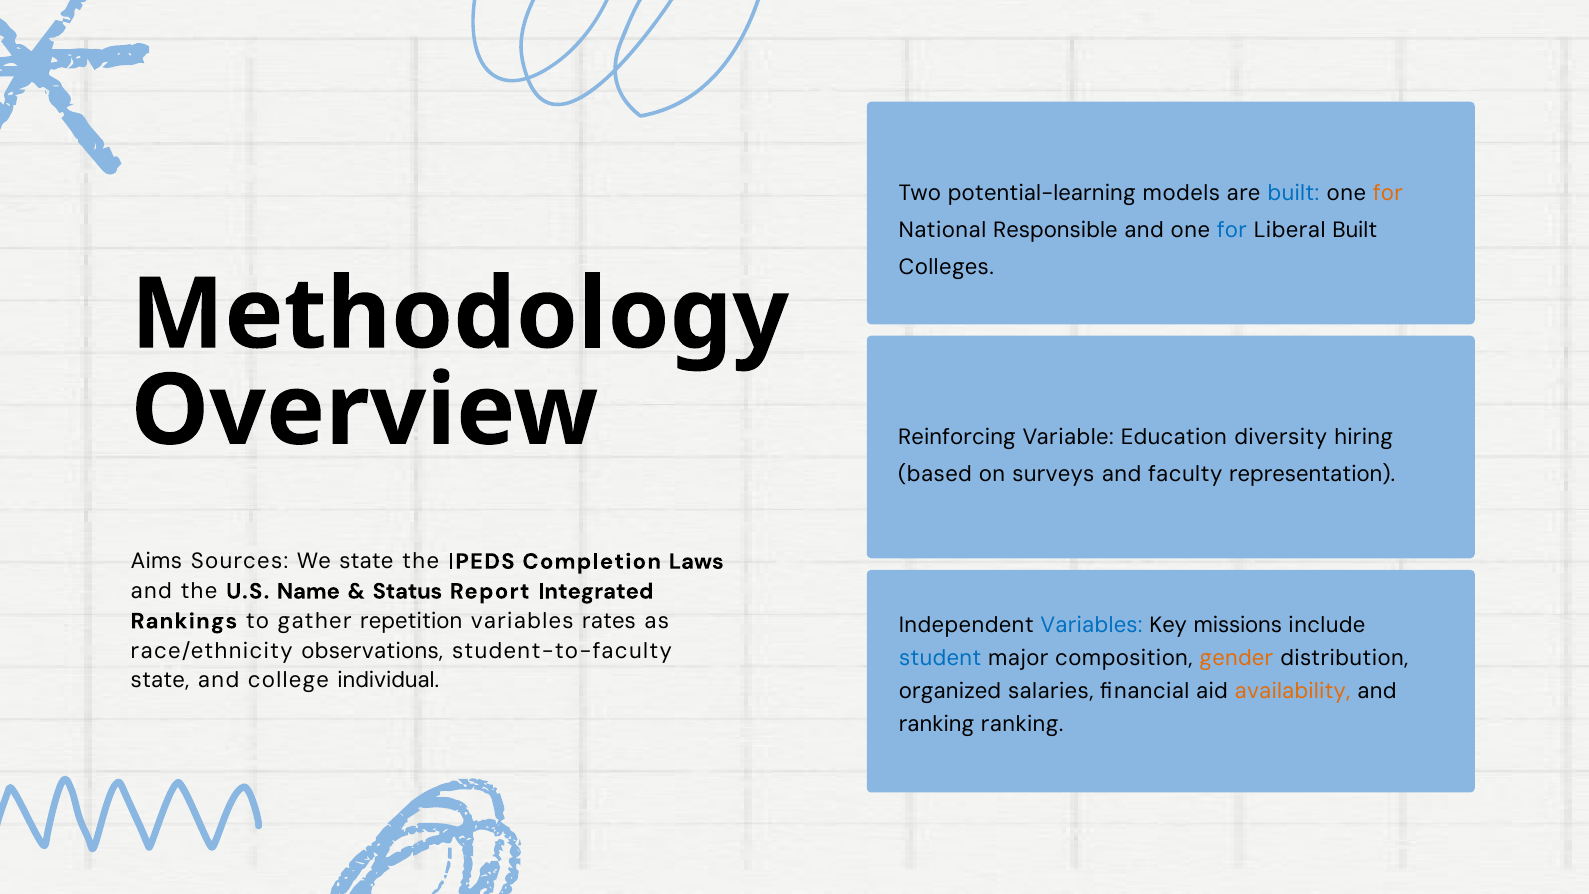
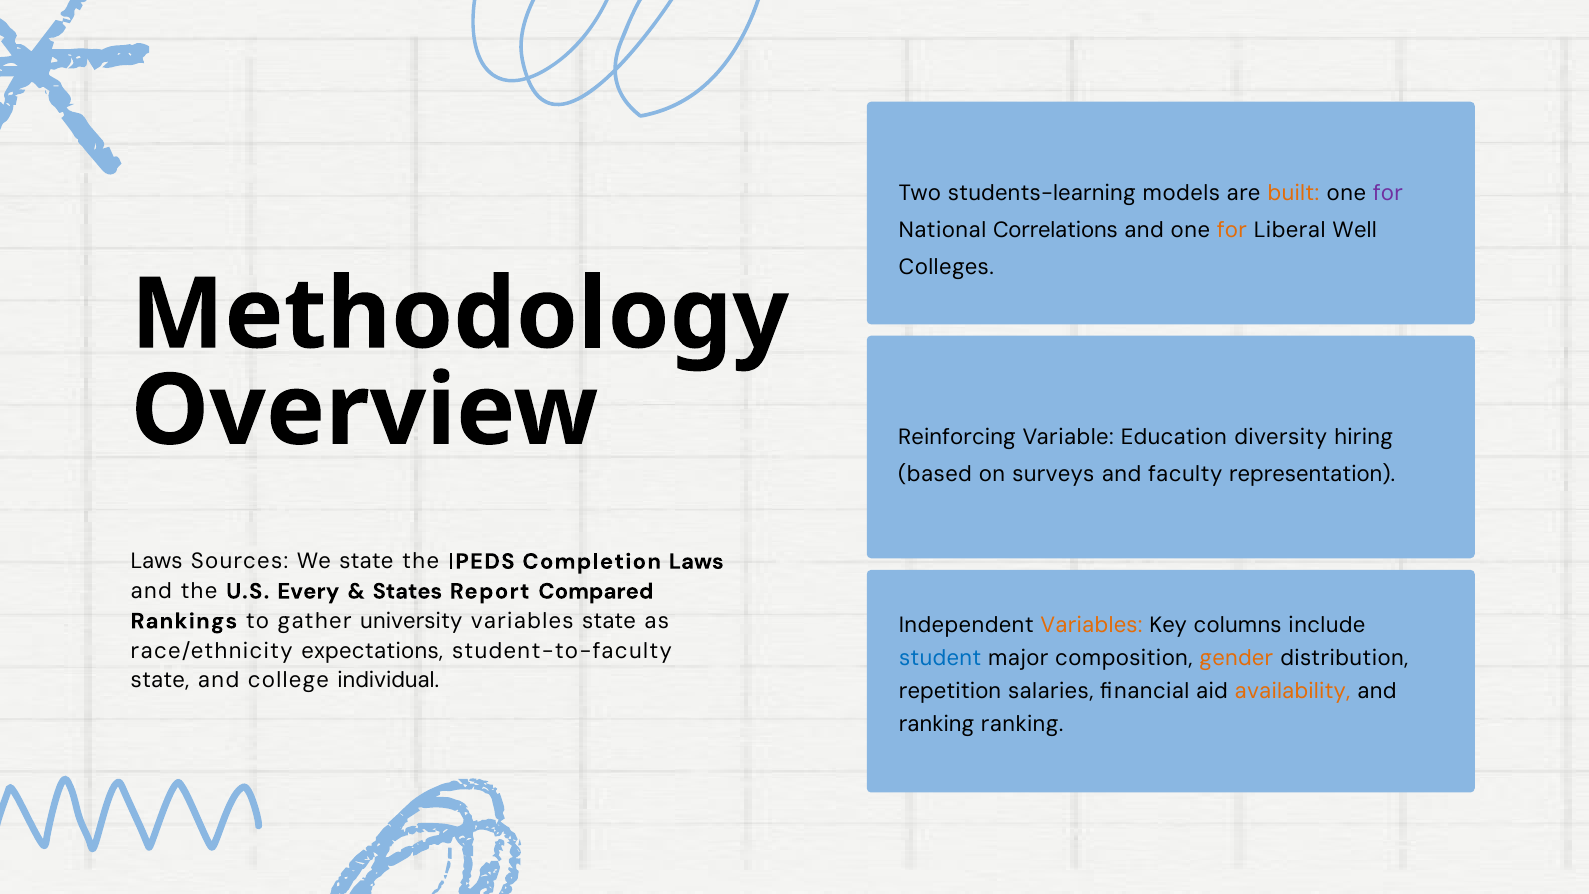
potential-learning: potential-learning -> students-learning (1042, 193)
built colour: blue -> orange (1293, 193)
for colour: orange -> purple (1388, 193)
Responsible: Responsible -> Correlations (1055, 230)
for colour: blue -> orange (1232, 230)
Liberal Built: Built -> Well (1355, 230)
Aims: Aims -> Laws (157, 561)
Name: Name -> Every (308, 591)
Status: Status -> States (407, 591)
Integrated: Integrated -> Compared (596, 591)
repetition: repetition -> university (411, 621)
variables rates: rates -> state (609, 621)
Variables colour: blue -> orange (1092, 626)
missions: missions -> columns (1238, 626)
observations: observations -> expectations (372, 651)
organized: organized -> repetition (950, 691)
